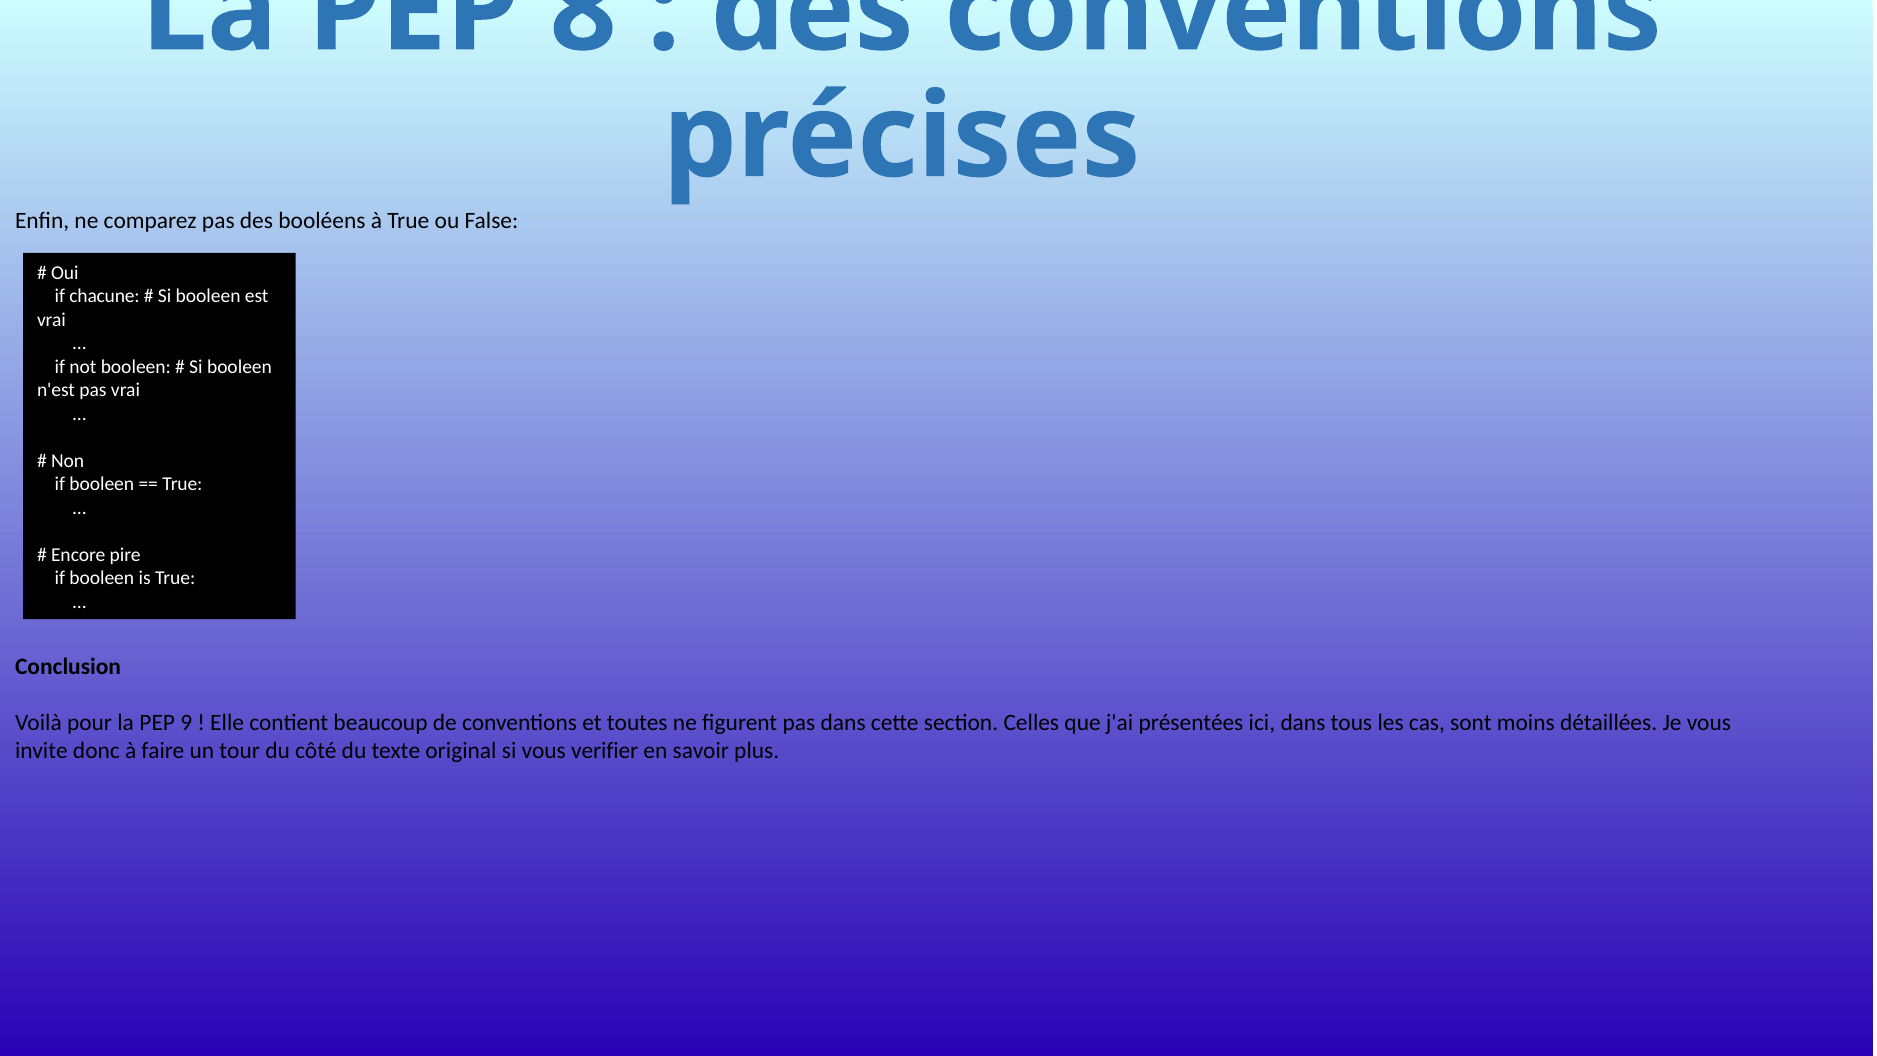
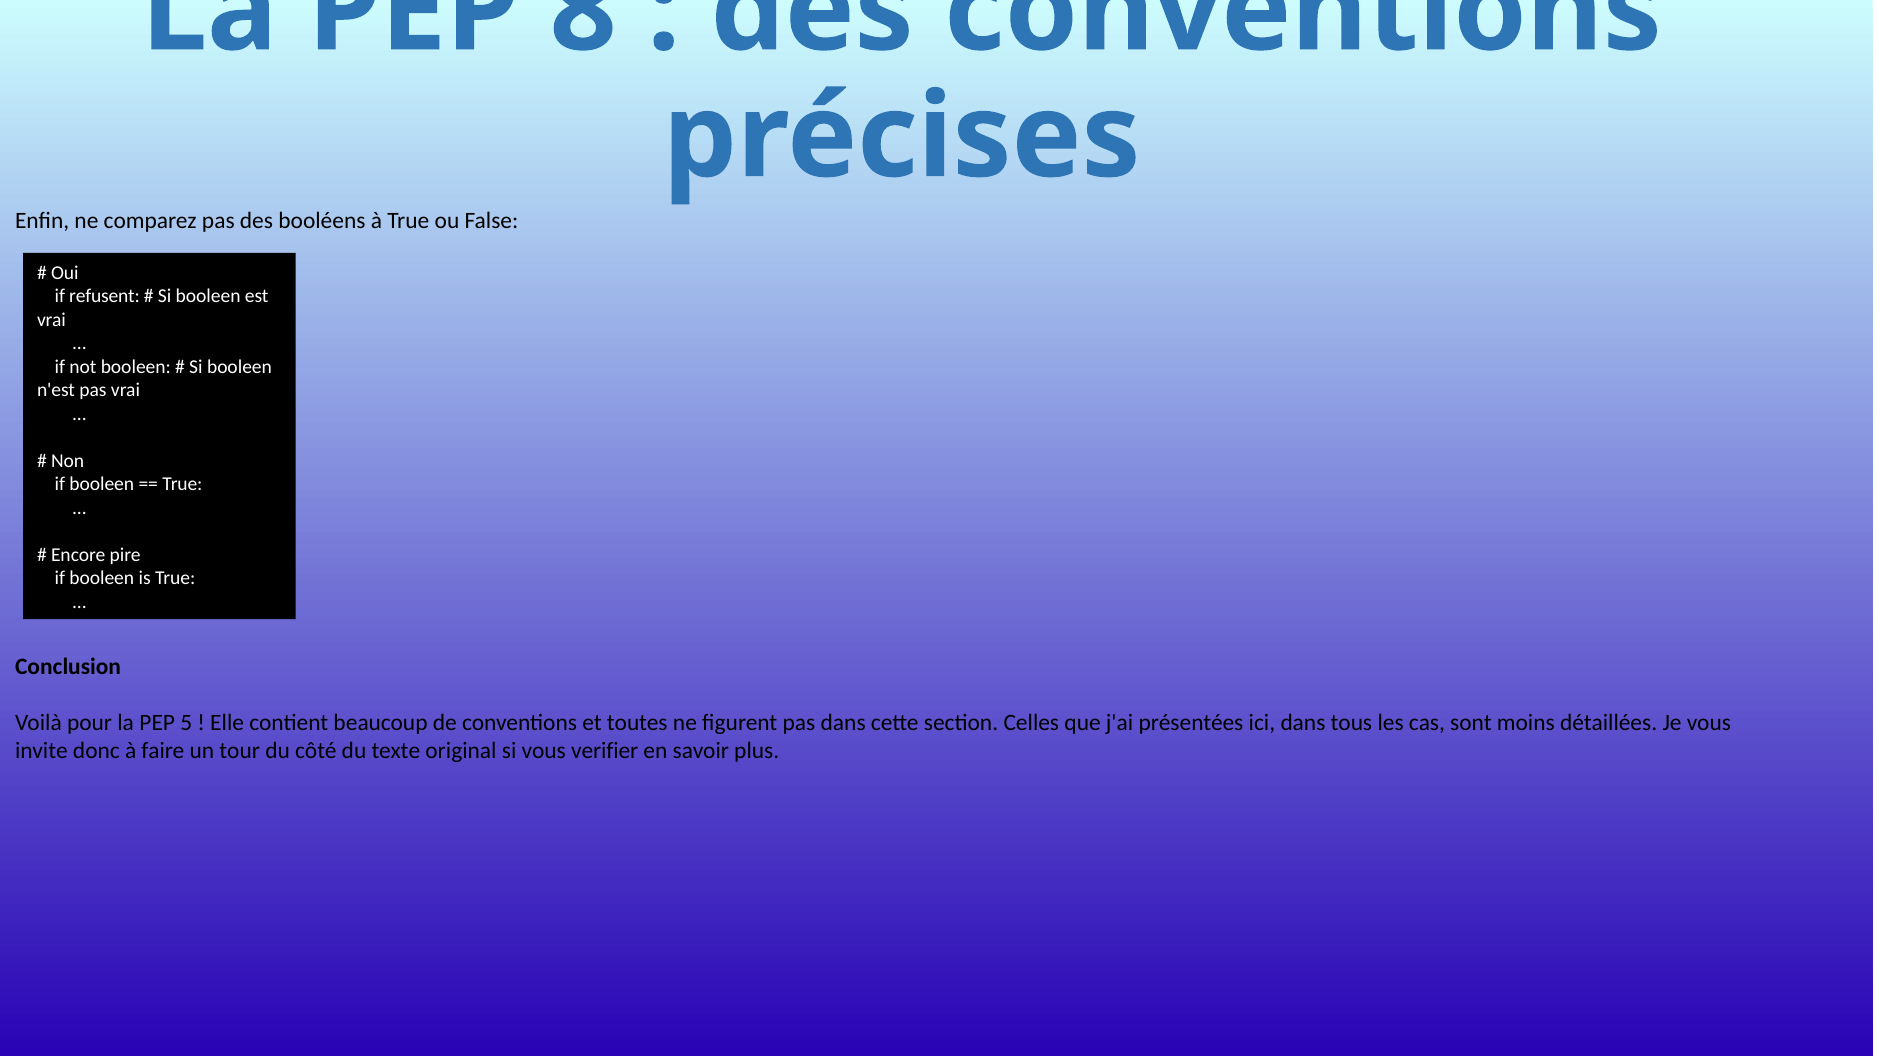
chacune: chacune -> refusent (105, 296)
9: 9 -> 5 (186, 723)
